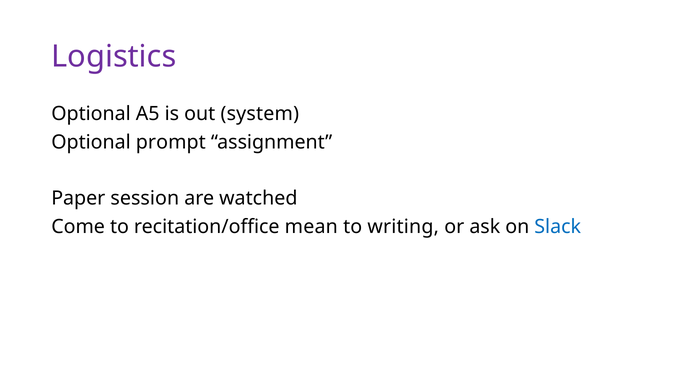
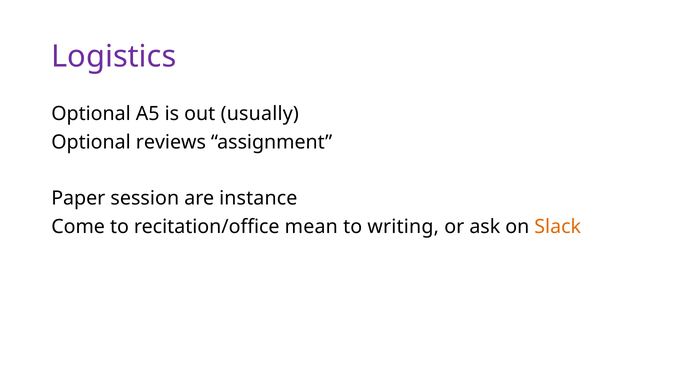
system: system -> usually (260, 114)
prompt: prompt -> reviews (171, 142)
watched: watched -> instance (258, 198)
Slack colour: blue -> orange (558, 226)
